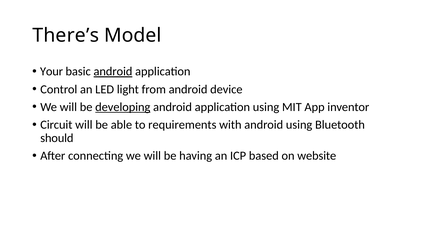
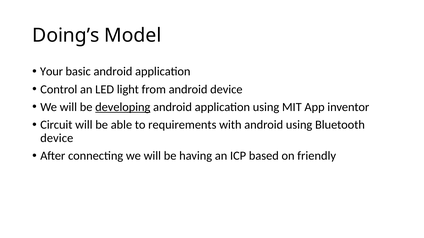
There’s: There’s -> Doing’s (66, 36)
android underline: present -> none (113, 72)
should: should -> device (57, 138)
website: website -> friendly (317, 156)
